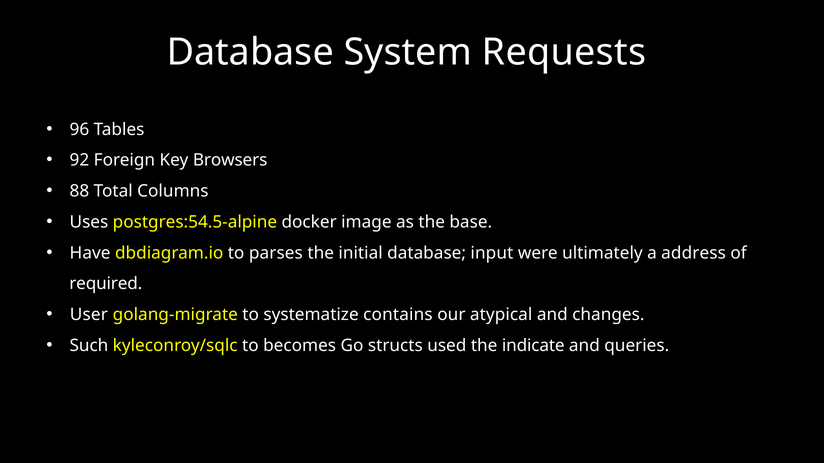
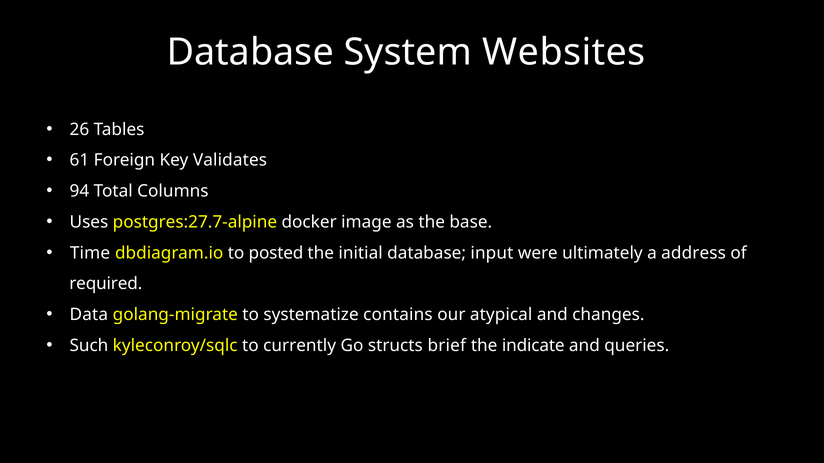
Requests: Requests -> Websites (564, 53)
96: 96 -> 26 (79, 130)
92: 92 -> 61 (79, 160)
Browsers: Browsers -> Validates (230, 160)
88: 88 -> 94 (79, 191)
postgres:54.5-alpine: postgres:54.5-alpine -> postgres:27.7-alpine (195, 222)
Have: Have -> Time (90, 253)
parses: parses -> posted (276, 253)
User: User -> Data (89, 315)
becomes: becomes -> currently (300, 346)
used: used -> brief (447, 346)
